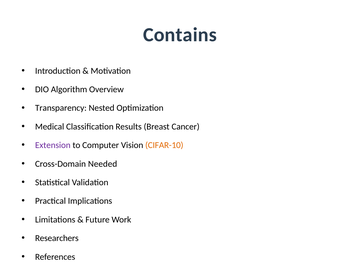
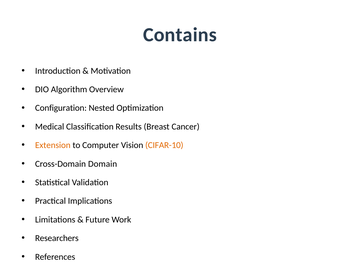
Transparency: Transparency -> Configuration (61, 108)
Extension colour: purple -> orange (53, 145)
Needed: Needed -> Domain (103, 164)
